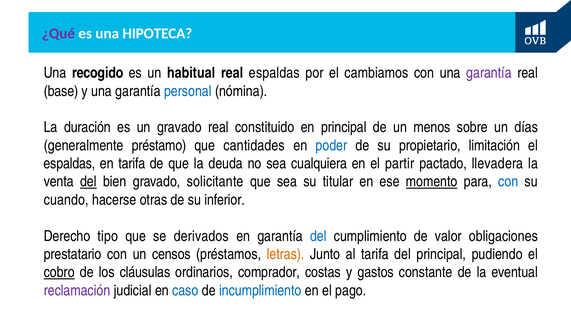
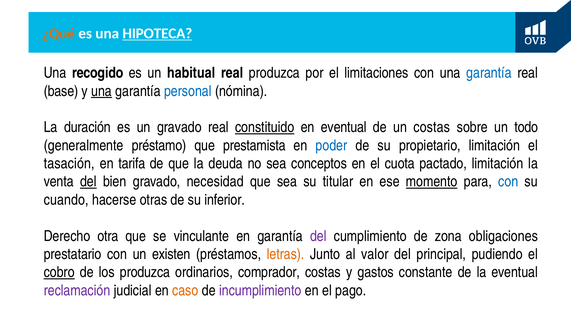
¿Qué colour: purple -> orange (58, 33)
HIPOTECA underline: none -> present (157, 33)
real espaldas: espaldas -> produzca (274, 73)
cambiamos: cambiamos -> limitaciones (377, 73)
garantía colour: purple -> blue (489, 73)
una underline: none -> present (101, 91)
constituido underline: none -> present (265, 127)
en principal: principal -> eventual (344, 127)
un menos: menos -> costas (432, 127)
días: días -> todo (526, 127)
cantidades: cantidades -> prestamista (254, 145)
espaldas: espaldas -> tasación (69, 164)
cualquiera: cualquiera -> conceptos (319, 164)
partir: partir -> cuota (400, 164)
pactado llevadera: llevadera -> limitación (498, 164)
solicitante: solicitante -> necesidad (215, 182)
tipo: tipo -> otra (108, 236)
derivados: derivados -> vinculante (201, 236)
del colour: blue -> purple (318, 236)
valor: valor -> zona (448, 236)
censos: censos -> existen (171, 254)
al tarifa: tarifa -> valor (375, 254)
los cláusulas: cláusulas -> produzca (145, 272)
caso colour: blue -> orange (185, 291)
incumplimiento colour: blue -> purple (260, 291)
